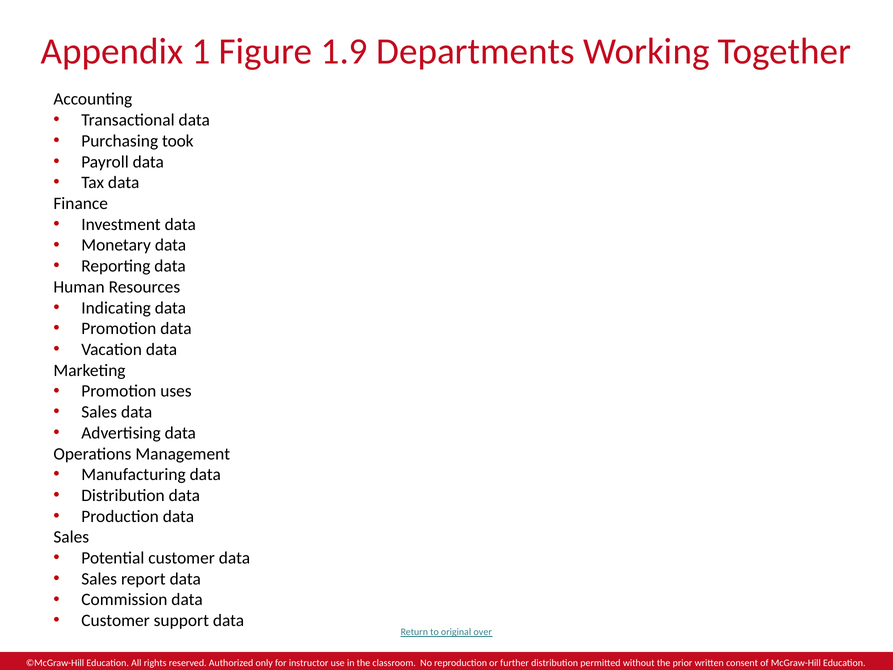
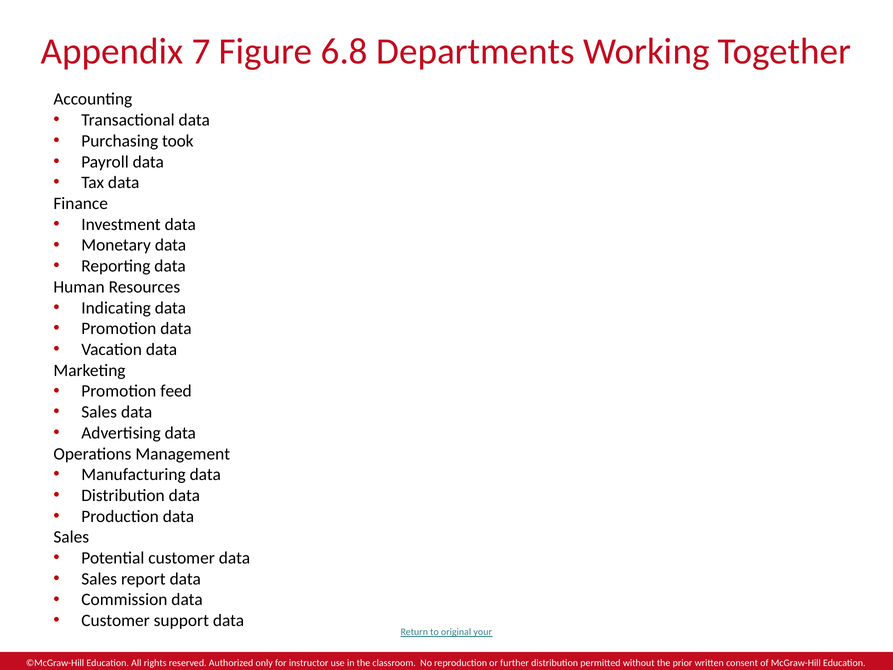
1: 1 -> 7 (201, 52)
1.9: 1.9 -> 6.8 (344, 52)
uses: uses -> feed (176, 391)
over: over -> your (483, 632)
